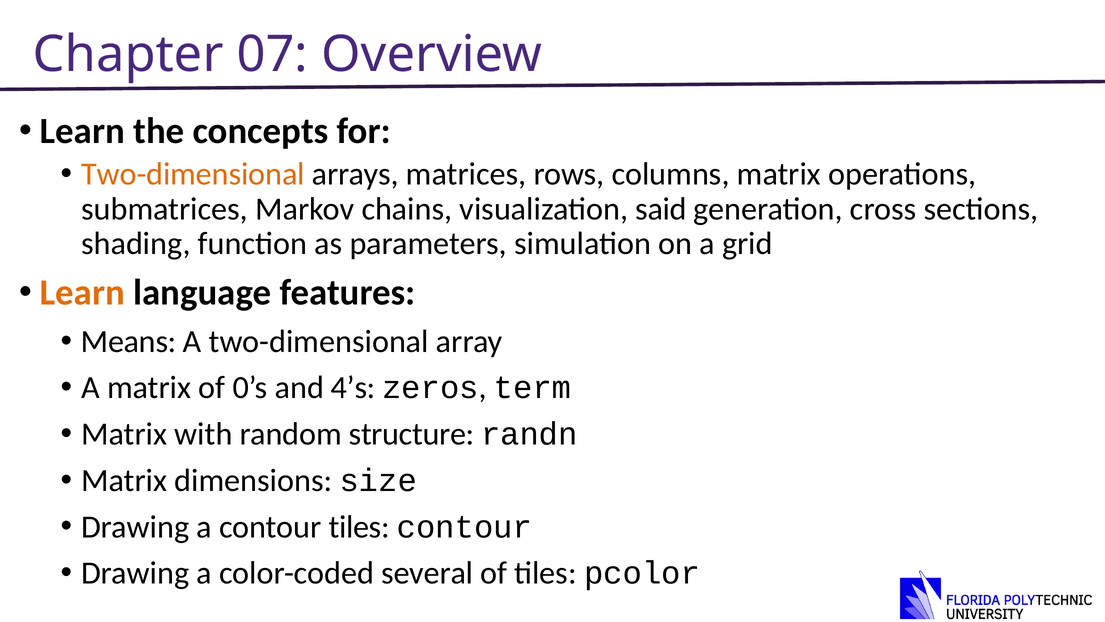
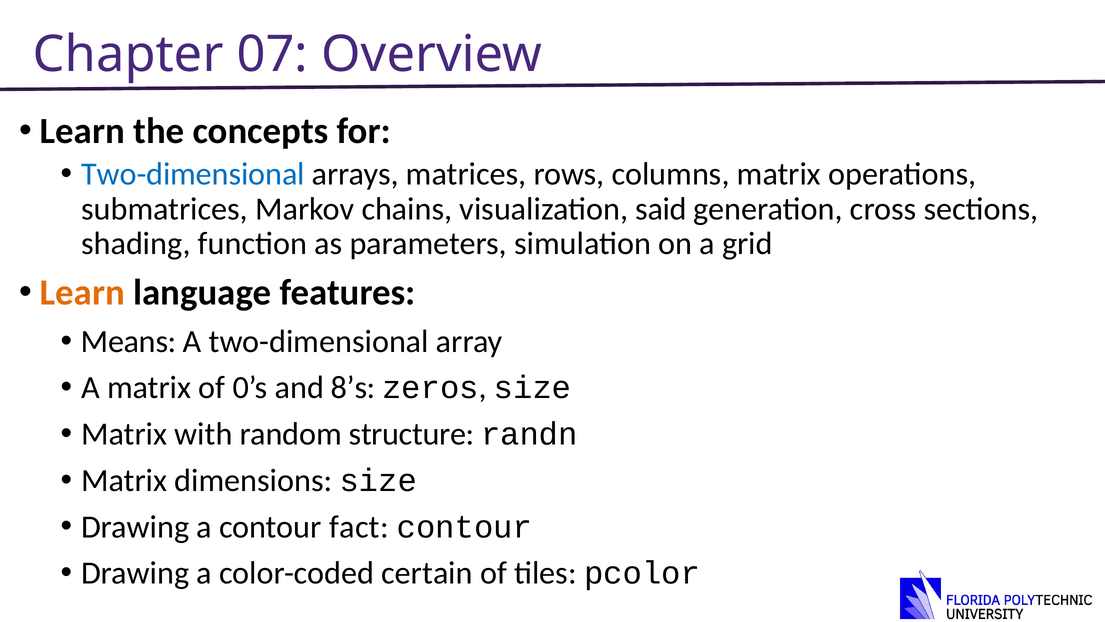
Two-dimensional colour: orange -> blue (193, 174)
4’s: 4’s -> 8’s (353, 388)
zeros term: term -> size (533, 388)
contour tiles: tiles -> fact (359, 527)
several: several -> certain (427, 573)
